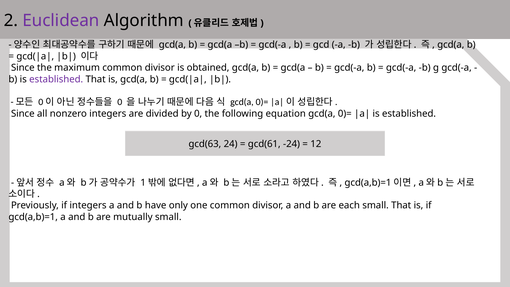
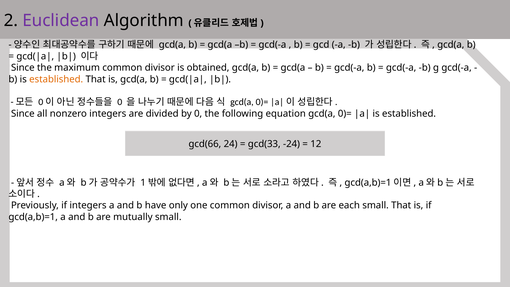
established colour: purple -> orange (56, 79)
gcd(63: gcd(63 -> gcd(66 (205, 144)
gcd(61: gcd(61 -> gcd(33 (264, 144)
